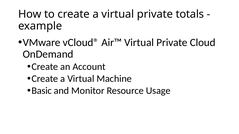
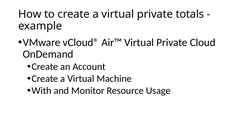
Basic: Basic -> With (42, 91)
